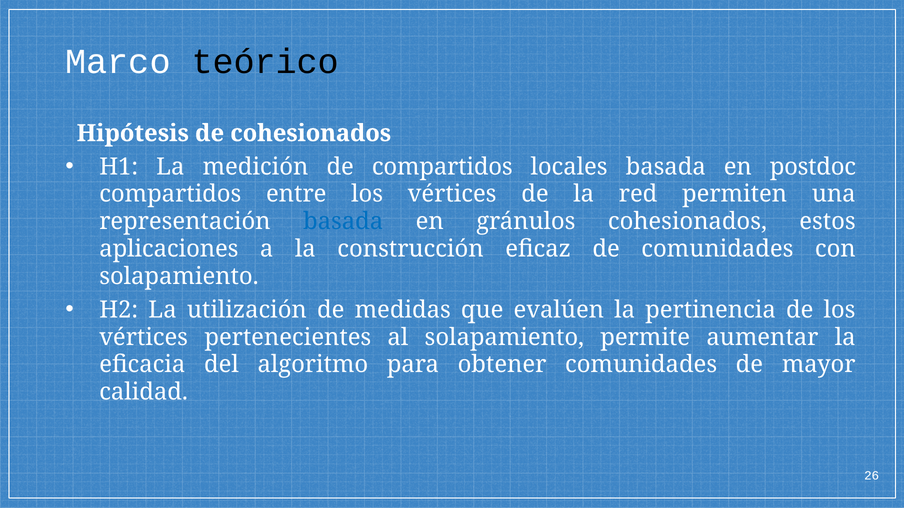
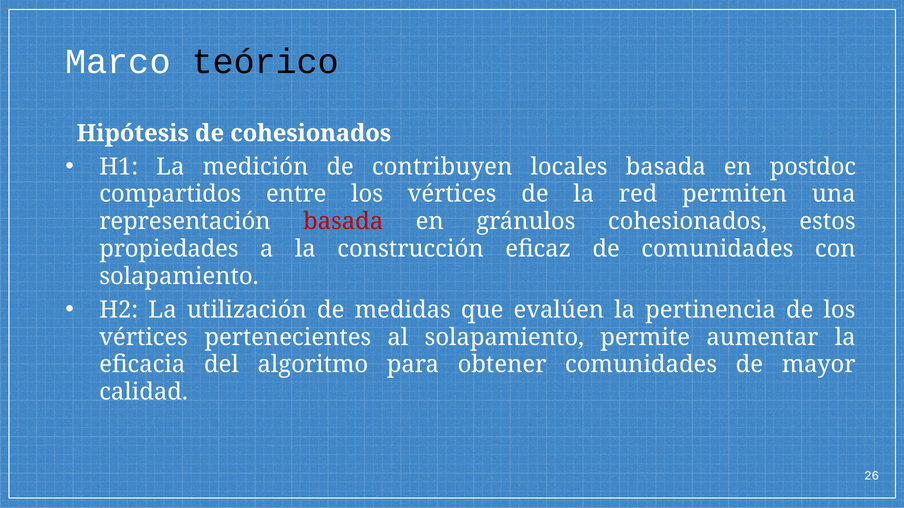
de compartidos: compartidos -> contribuyen (442, 167)
basada colour: blue -> red (343, 222)
aplicaciones: aplicaciones -> propiedades (169, 249)
